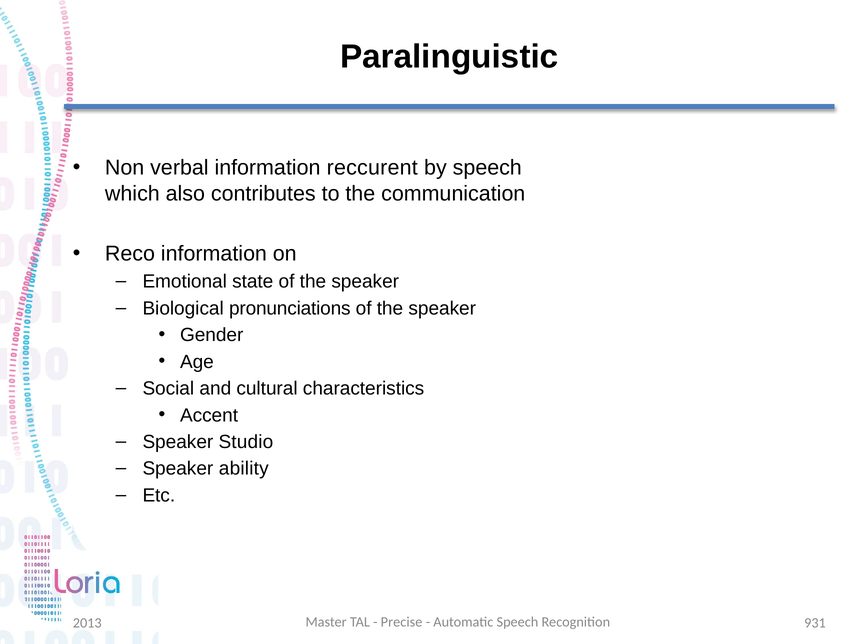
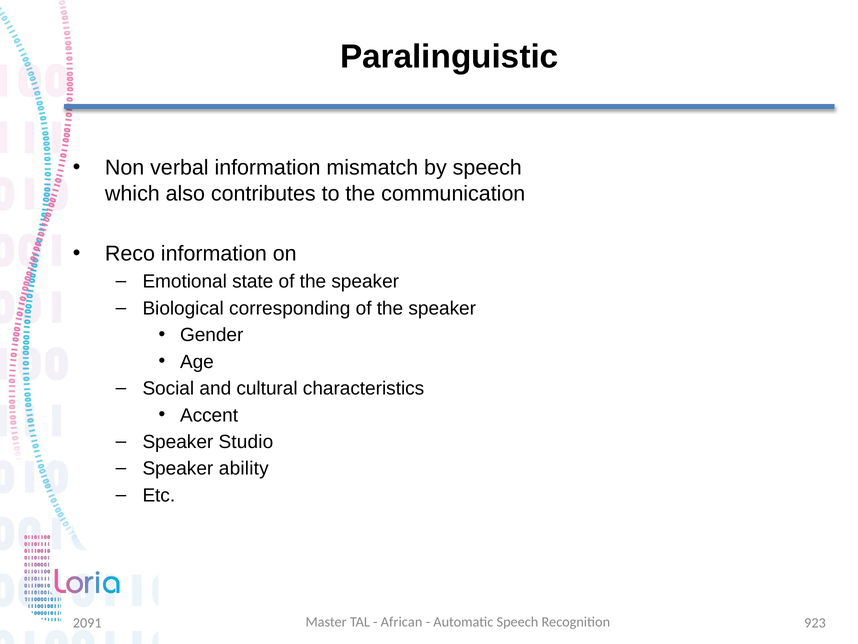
reccurent: reccurent -> mismatch (372, 168)
pronunciations: pronunciations -> corresponding (290, 308)
Precise: Precise -> African (402, 621)
931: 931 -> 923 (815, 622)
2013: 2013 -> 2091 (87, 622)
